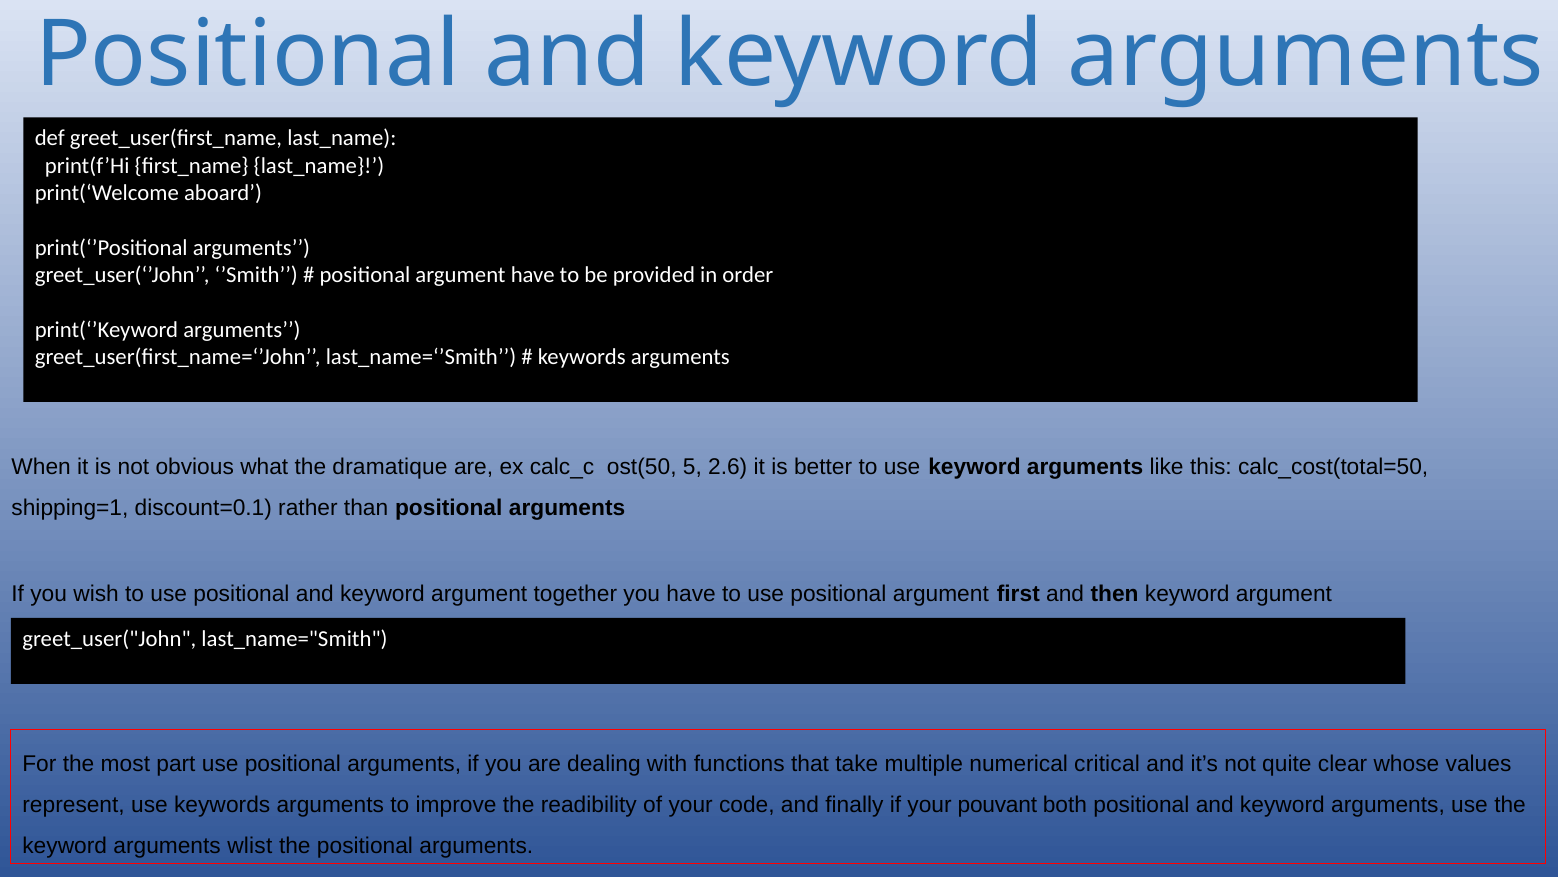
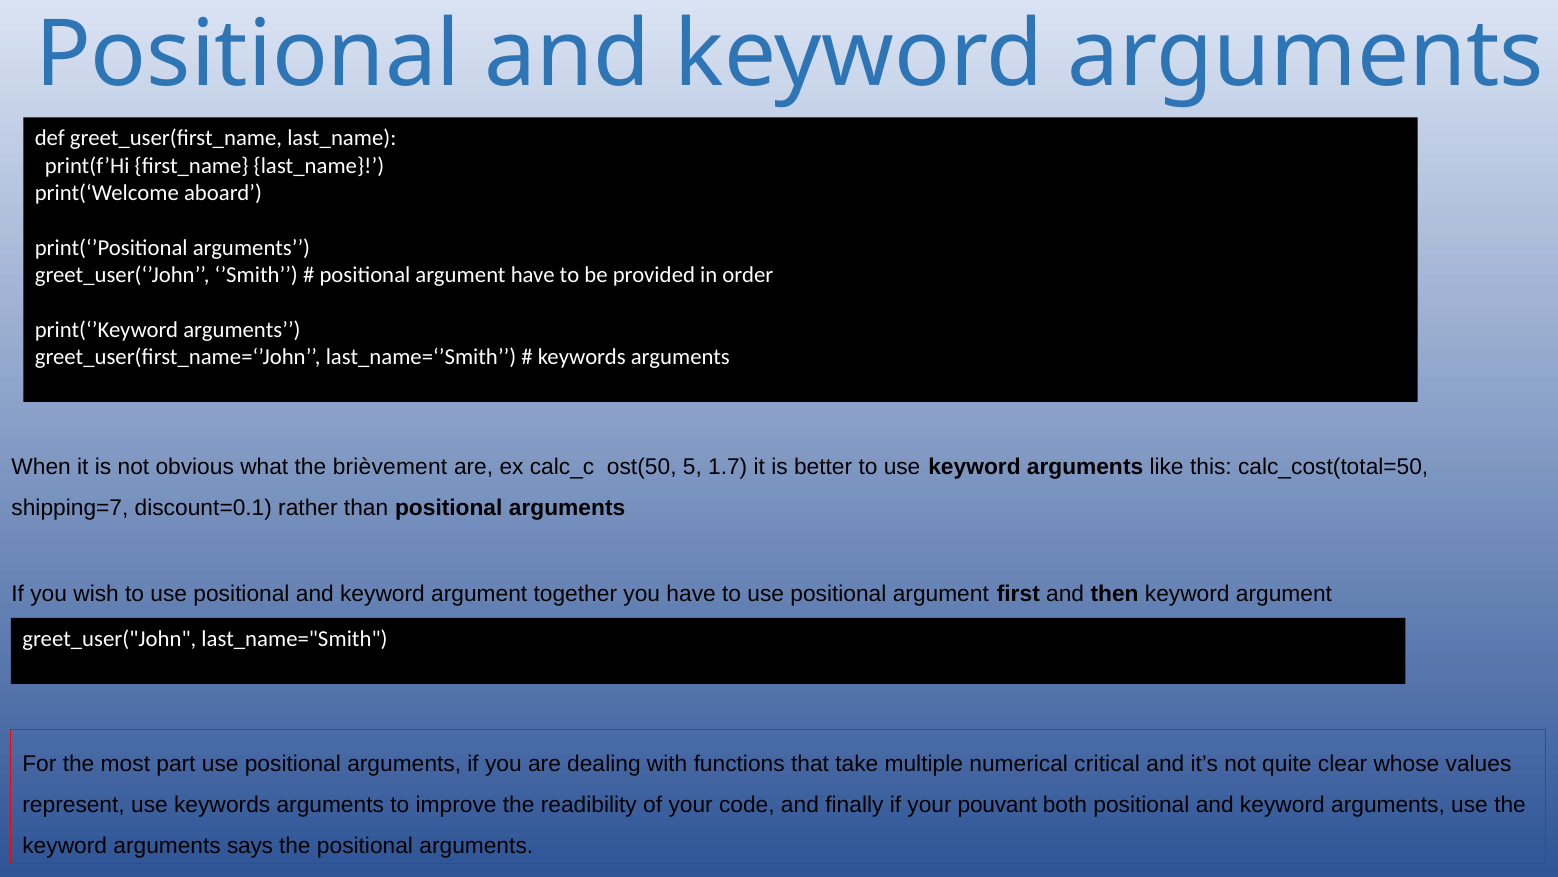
dramatique: dramatique -> brièvement (390, 467)
2.6: 2.6 -> 1.7 (728, 467)
shipping=1: shipping=1 -> shipping=7 (70, 508)
wlist: wlist -> says (250, 845)
